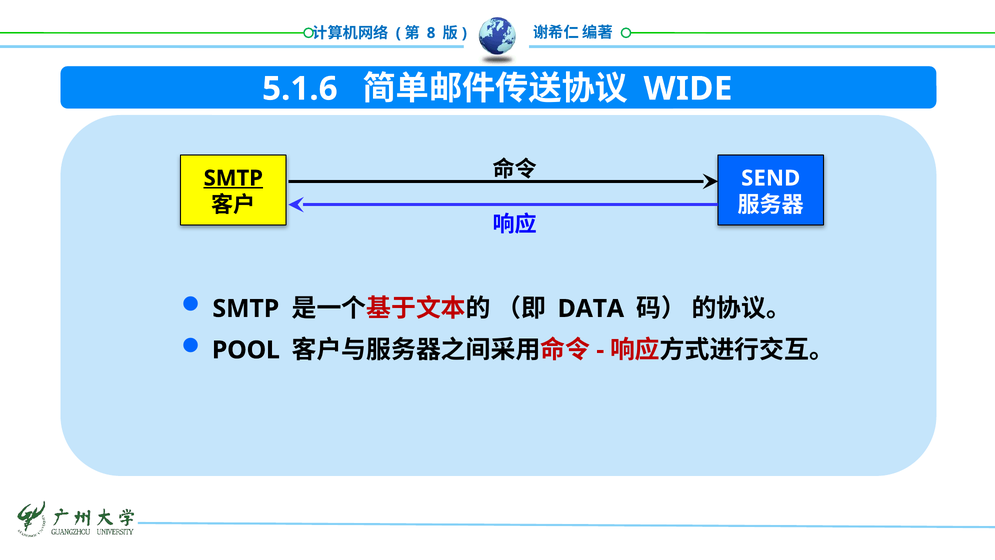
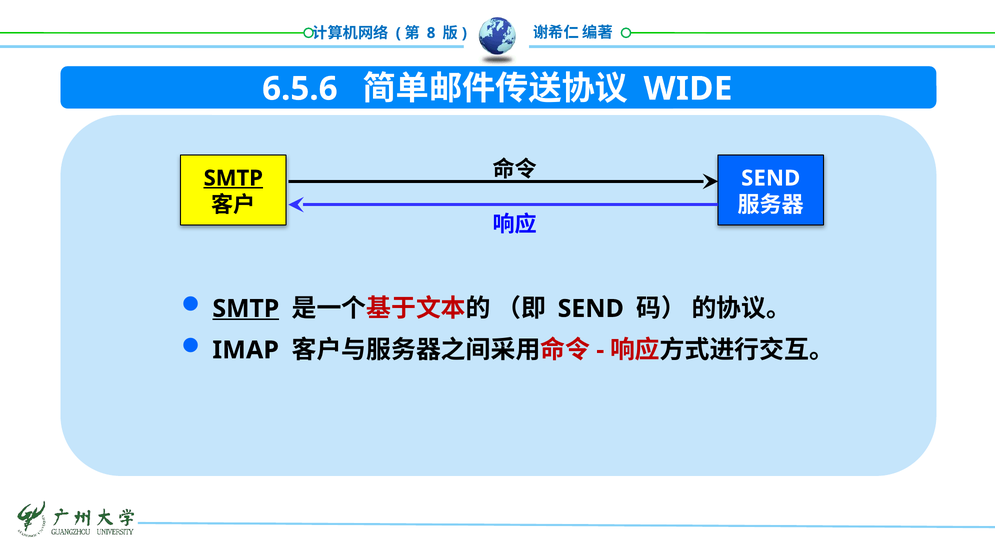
5.1.6: 5.1.6 -> 6.5.6 (300, 89)
SMTP underline: none -> present (246, 309)
DATA: DATA -> SEND (591, 309)
POOL: POOL -> IMAP (246, 350)
